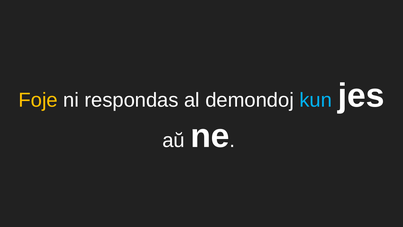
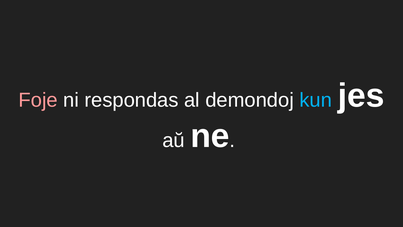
Foje colour: yellow -> pink (38, 100)
